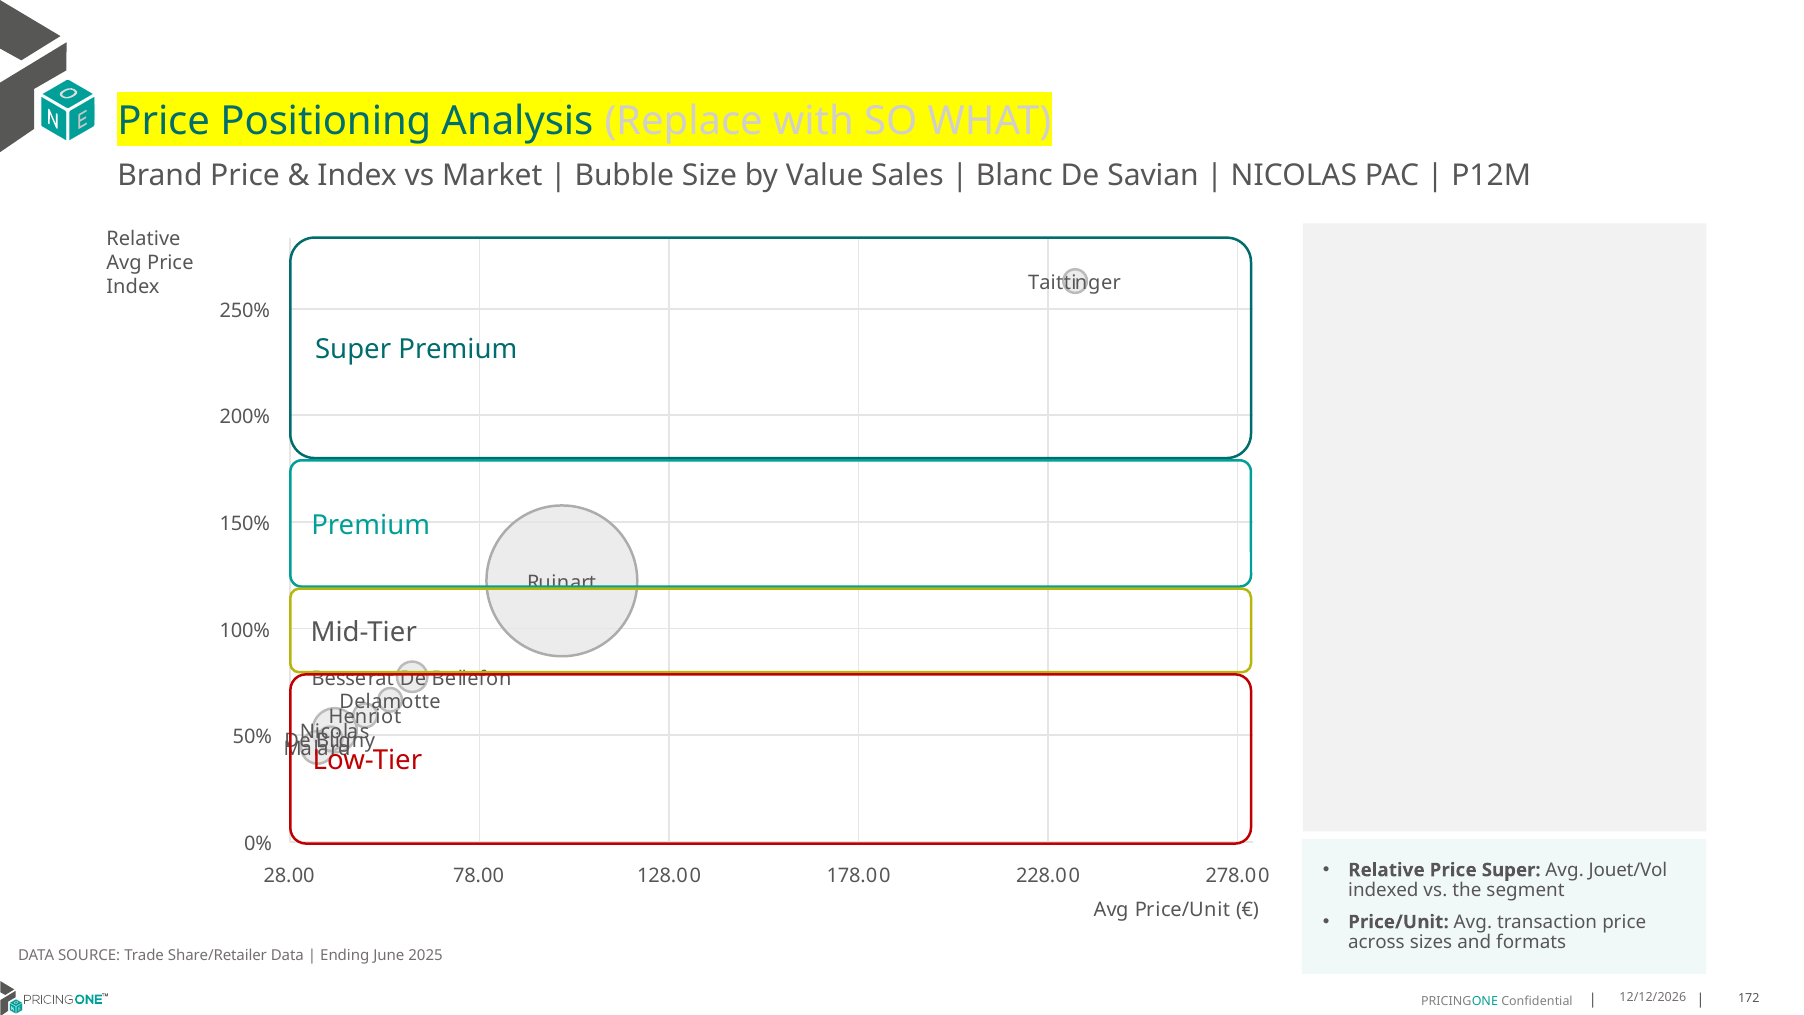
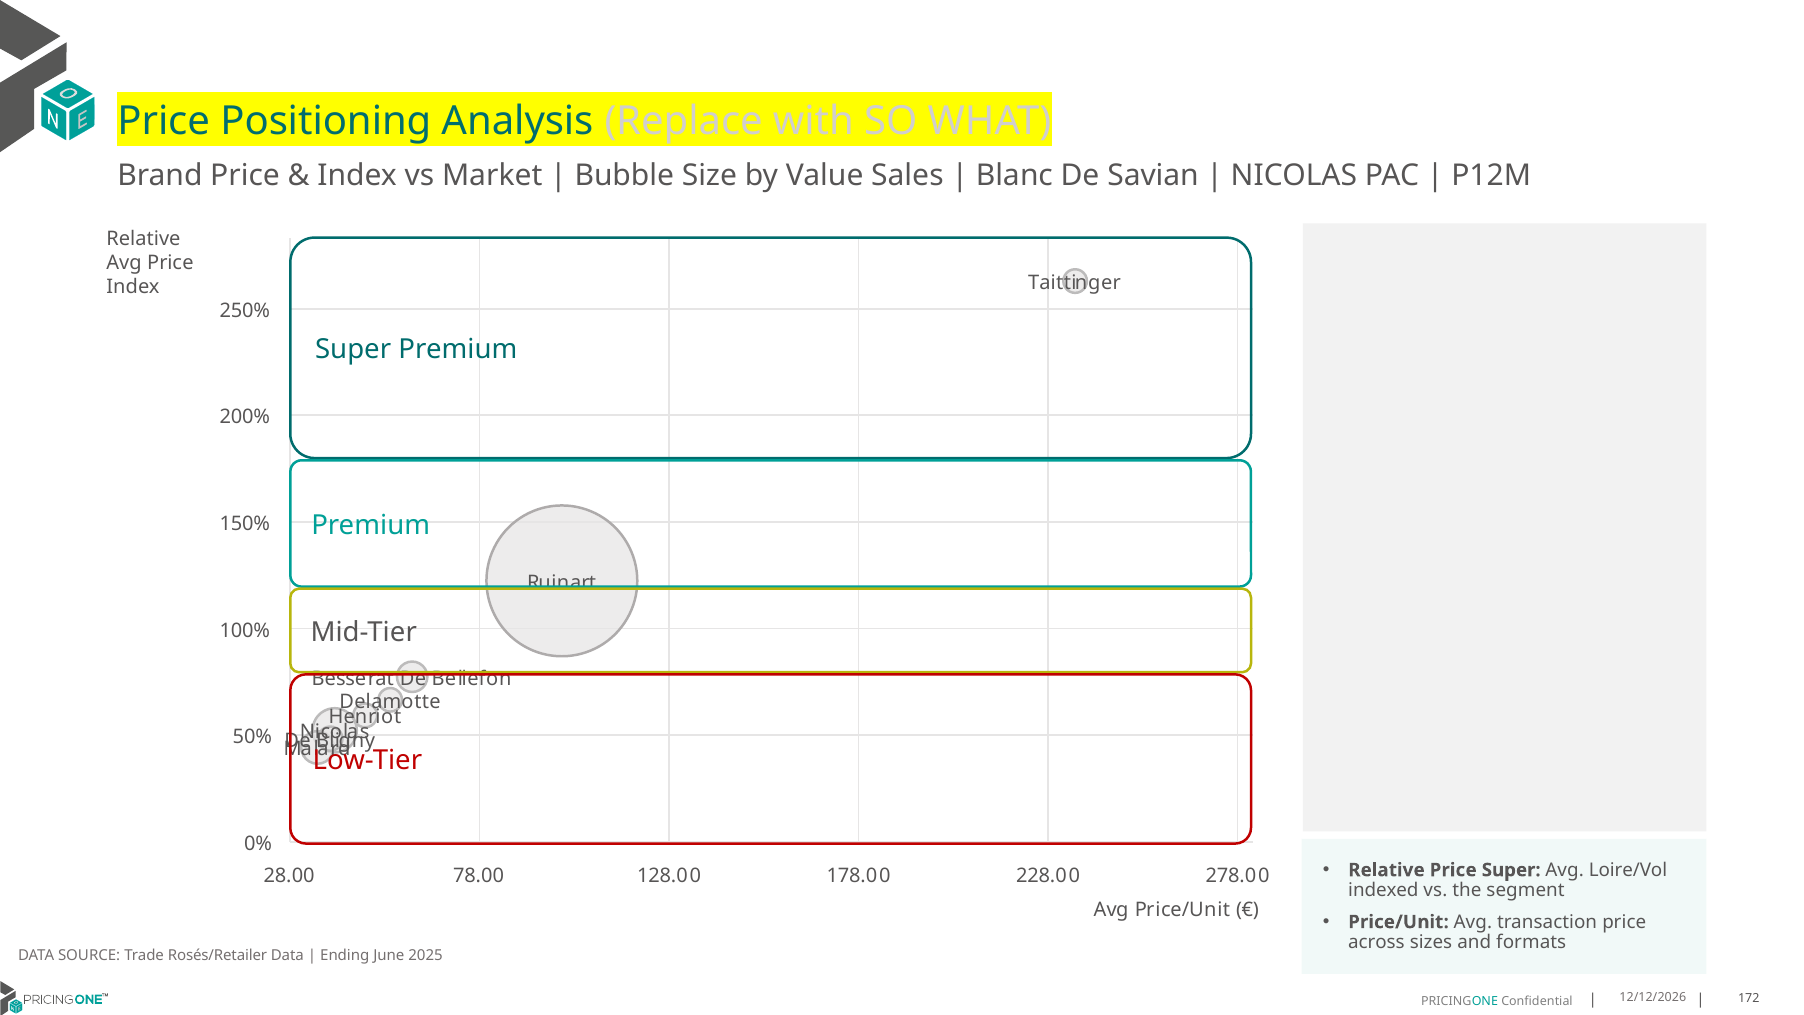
Jouet/Vol: Jouet/Vol -> Loire/Vol (1628, 870)
Share/Retailer: Share/Retailer -> Rosés/Retailer (217, 956)
